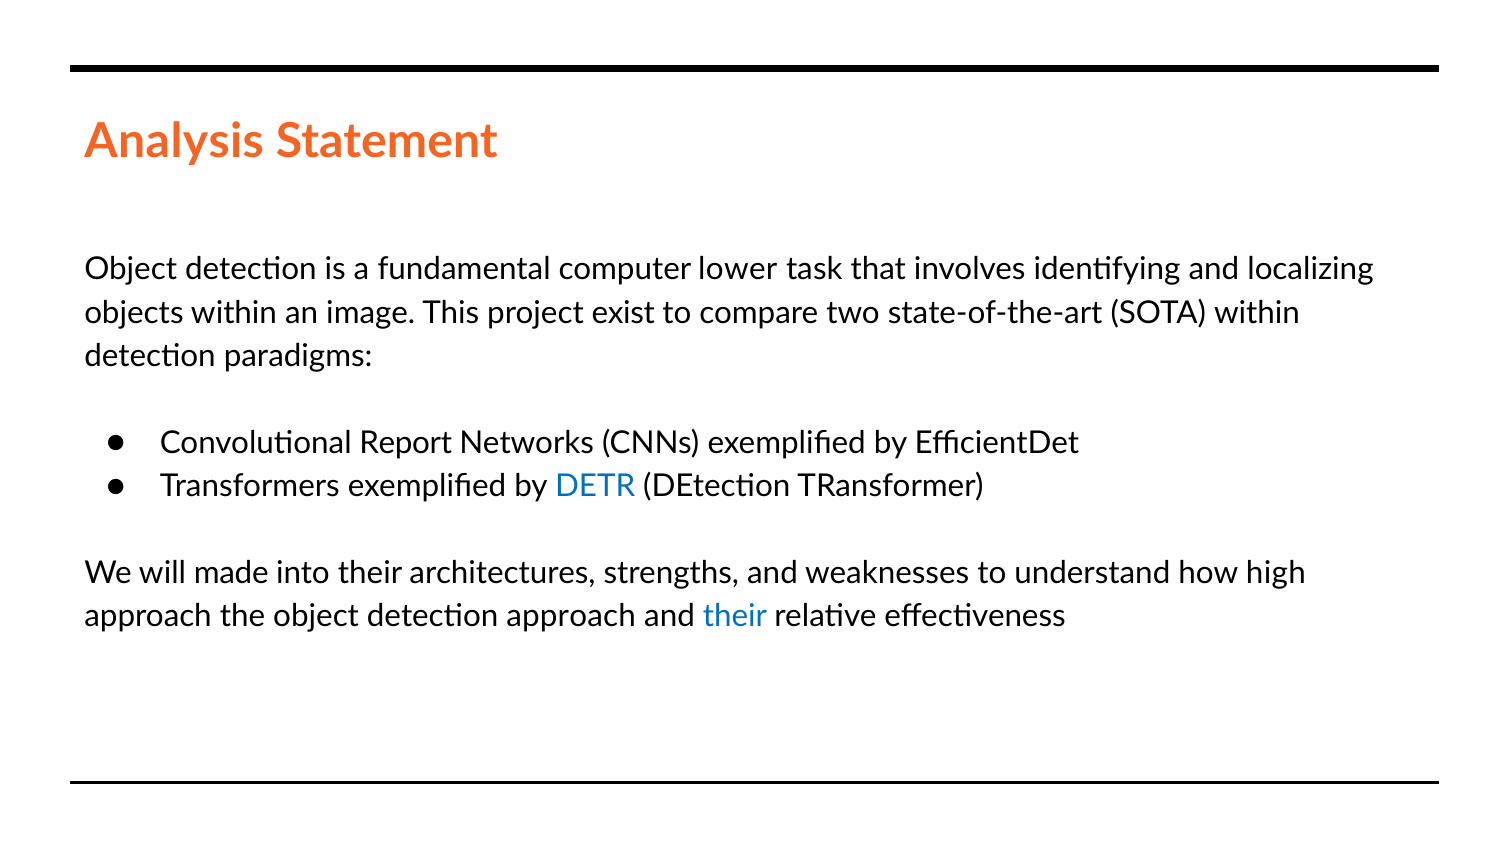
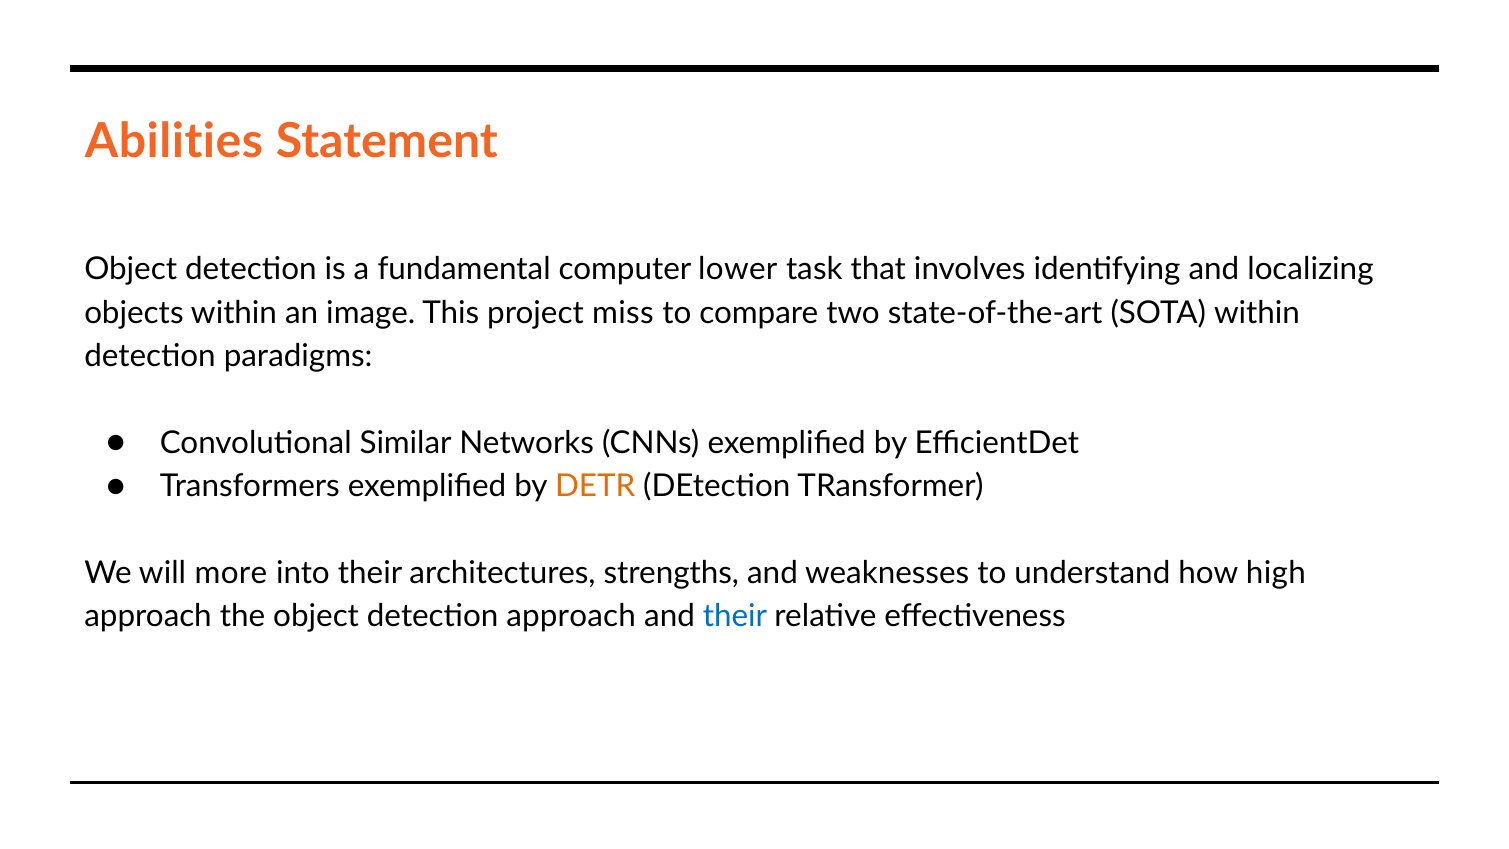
Analysis: Analysis -> Abilities (174, 141)
exist: exist -> miss (623, 313)
Report: Report -> Similar (406, 443)
DETR colour: blue -> orange (595, 486)
made: made -> more (231, 573)
